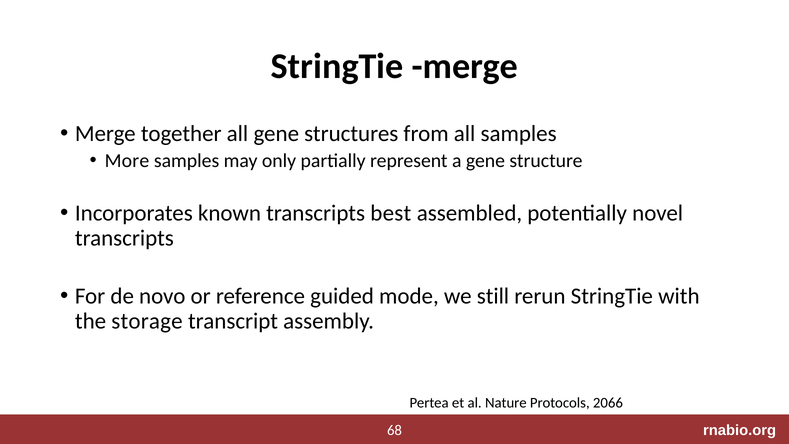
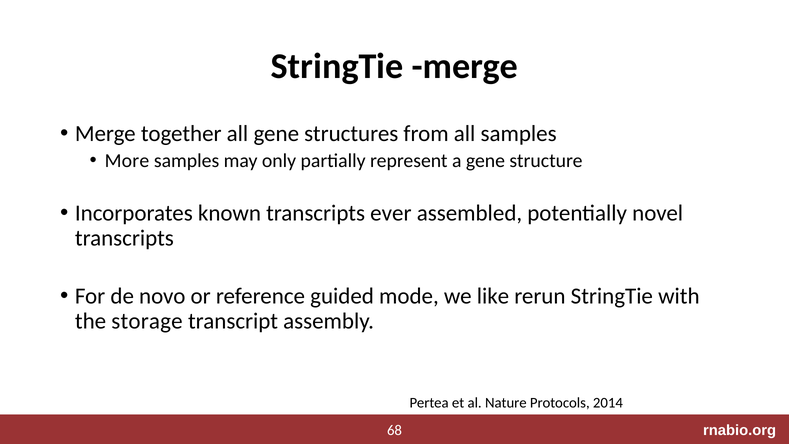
best: best -> ever (391, 213)
still: still -> like (493, 296)
2066: 2066 -> 2014 (608, 402)
